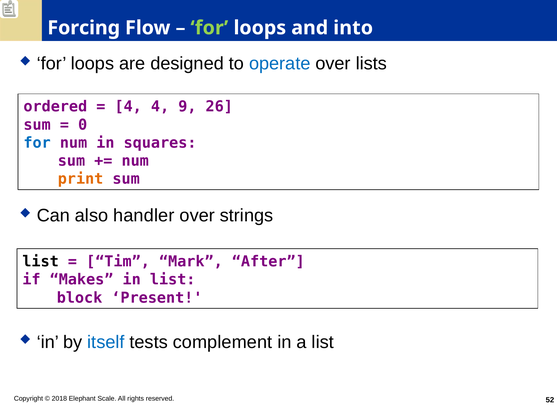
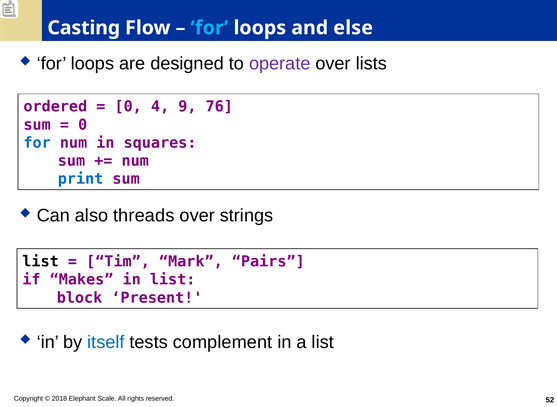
Forcing: Forcing -> Casting (84, 28)
for colour: light green -> light blue (209, 28)
into: into -> else (353, 28)
operate colour: blue -> purple (280, 64)
4: 4 -> 0 (128, 107)
26: 26 -> 76 (219, 107)
print colour: orange -> blue (81, 179)
handler: handler -> threads (144, 216)
After: After -> Pairs (268, 262)
